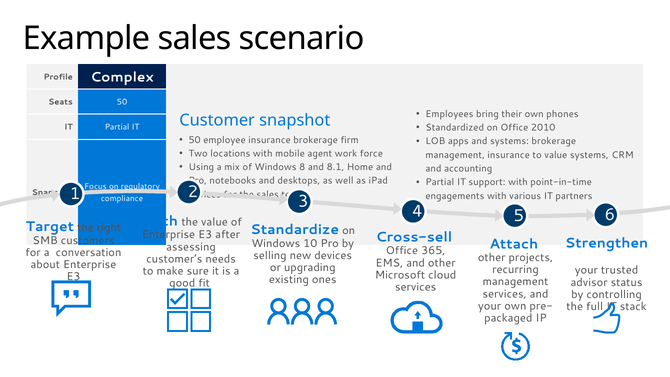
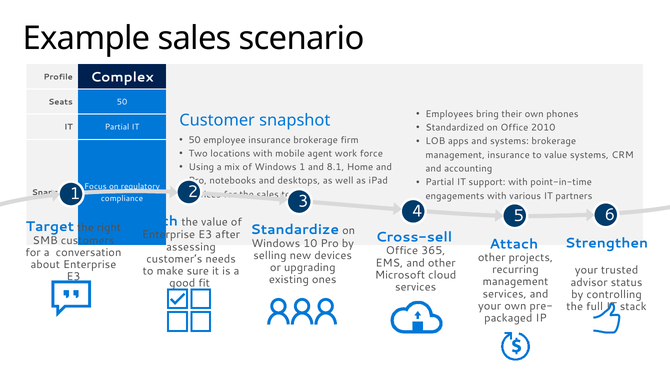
Windows 8: 8 -> 1 (302, 167)
